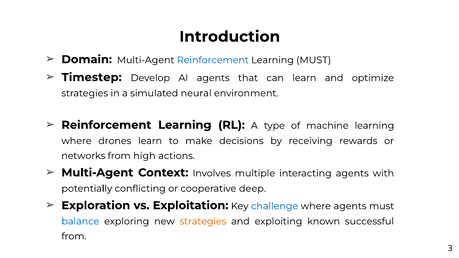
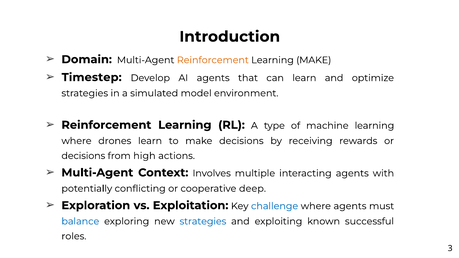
Reinforcement colour: blue -> orange (213, 60)
Learning MUST: MUST -> MAKE (314, 60)
neural: neural -> model (196, 93)
networks: networks -> decisions (83, 156)
strategies colour: orange -> blue (203, 222)
from: from -> roles (74, 236)
